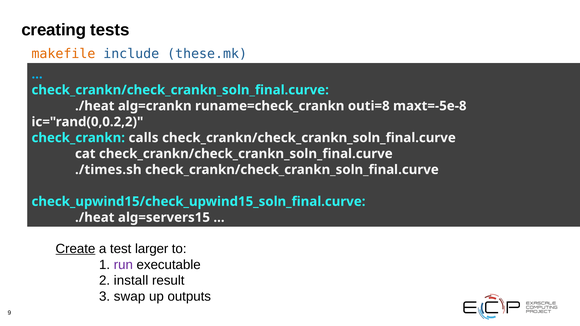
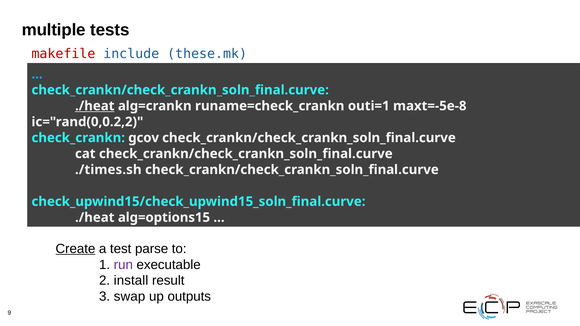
creating: creating -> multiple (54, 30)
makefile colour: orange -> red (63, 54)
./heat underline: none -> present (95, 106)
outi=8: outi=8 -> outi=1 (369, 106)
calls: calls -> gcov (144, 138)
alg=servers15: alg=servers15 -> alg=options15 (164, 218)
larger: larger -> parse (152, 249)
